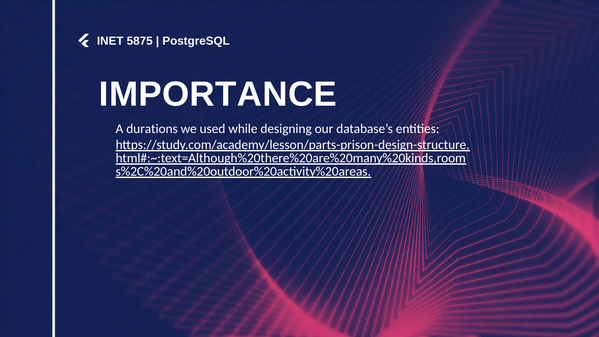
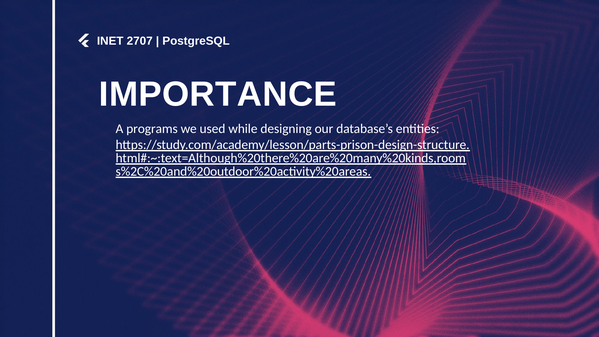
5875: 5875 -> 2707 (140, 41)
durations: durations -> programs (152, 129)
